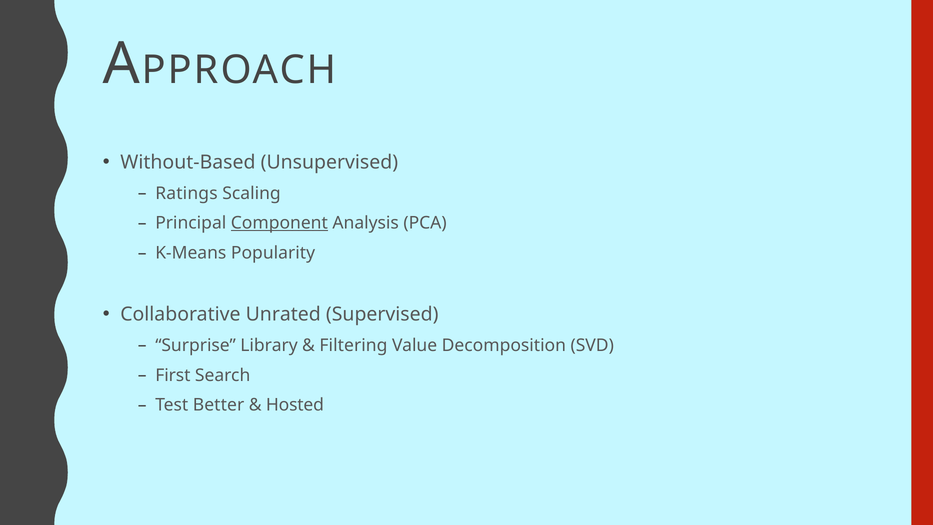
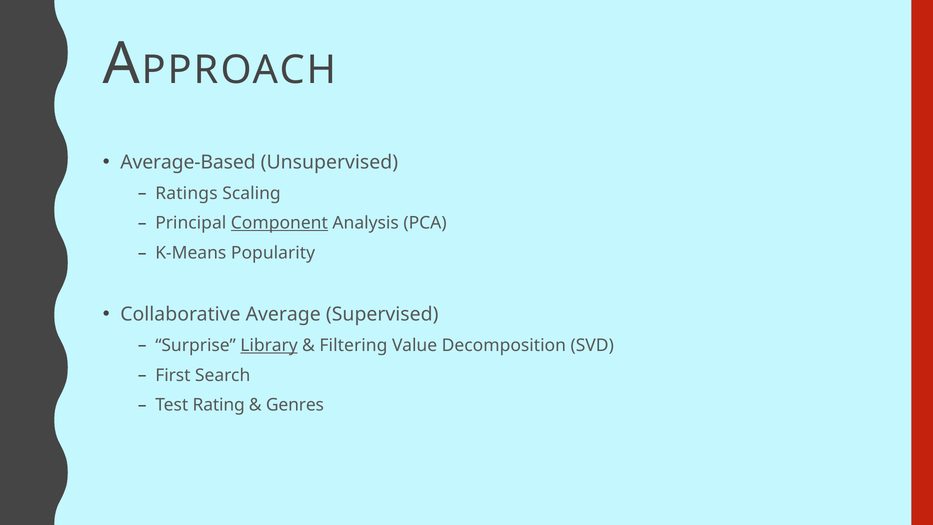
Without-Based: Without-Based -> Average-Based (188, 162)
Unrated: Unrated -> Average (283, 314)
Library underline: none -> present (269, 345)
Better: Better -> Rating (219, 405)
Hosted: Hosted -> Genres (295, 405)
